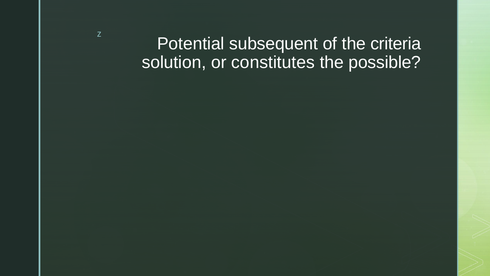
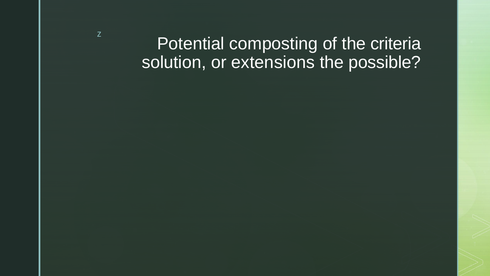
subsequent: subsequent -> composting (274, 44)
constitutes: constitutes -> extensions (273, 62)
